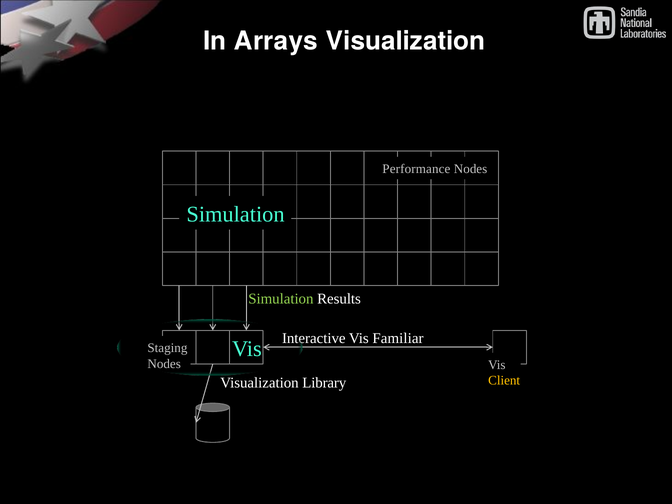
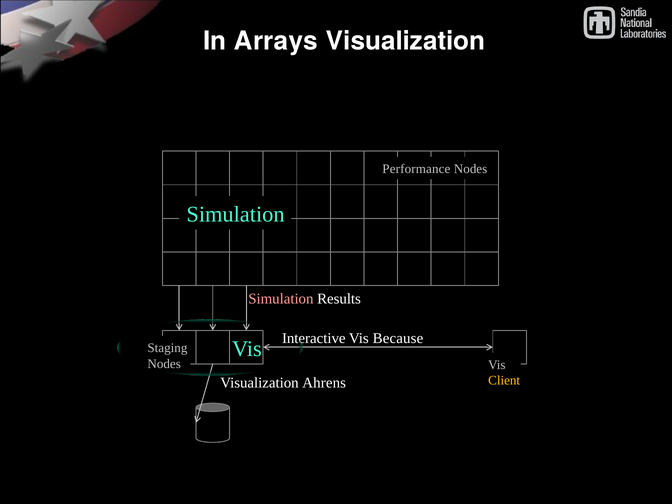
Simulation colour: light green -> pink (281, 299)
Familiar: Familiar -> Because (398, 338)
Library: Library -> Ahrens (324, 383)
